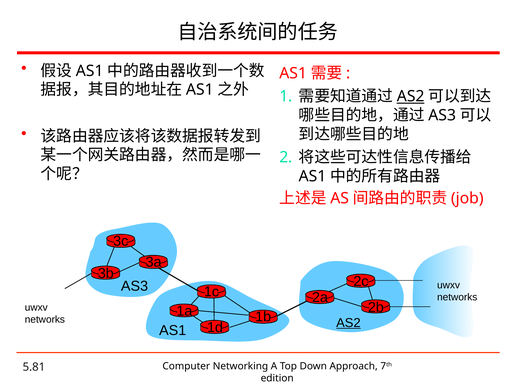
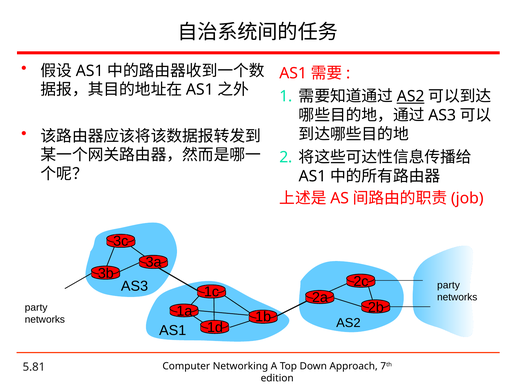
uwxv: uwxv -> party (449, 285)
uwxv: uwxv -> party (36, 307)
AS2 underline: present -> none (348, 323)
